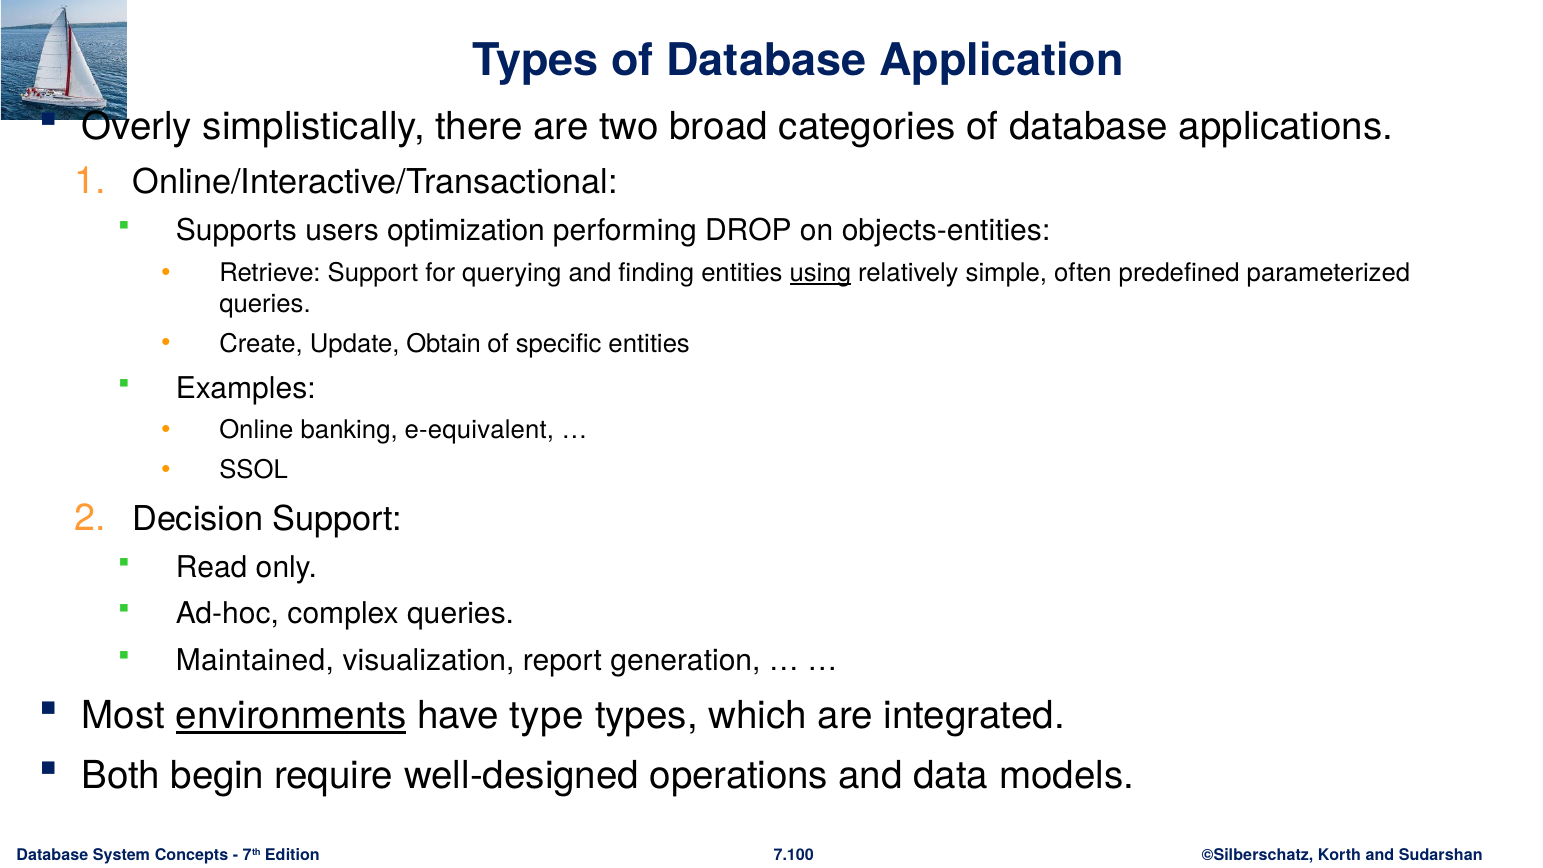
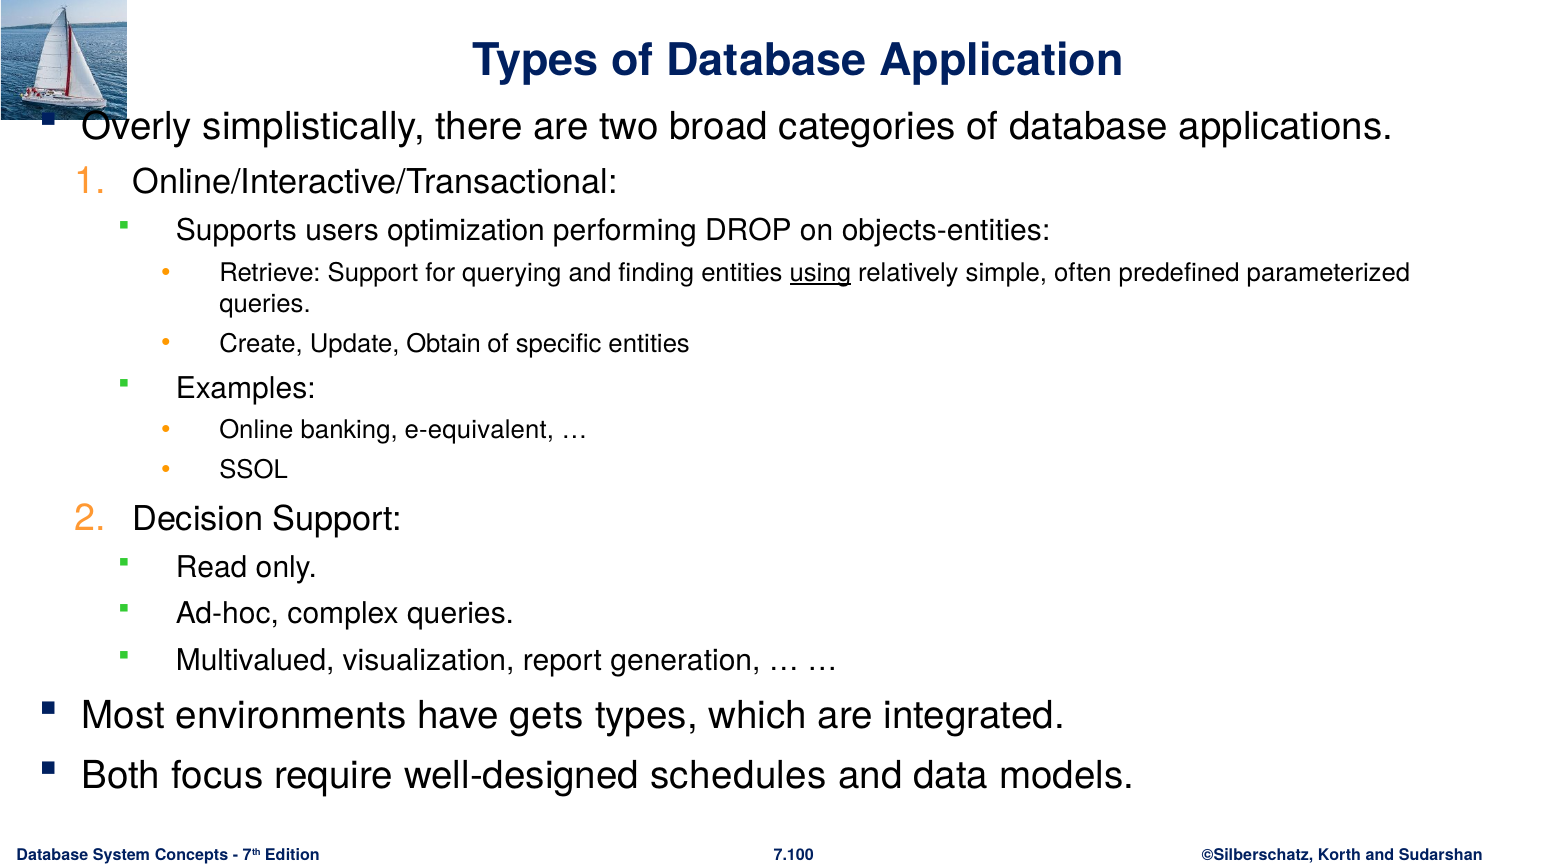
Maintained: Maintained -> Multivalued (255, 661)
environments underline: present -> none (291, 716)
type: type -> gets (547, 716)
begin: begin -> focus (217, 776)
operations: operations -> schedules (739, 776)
